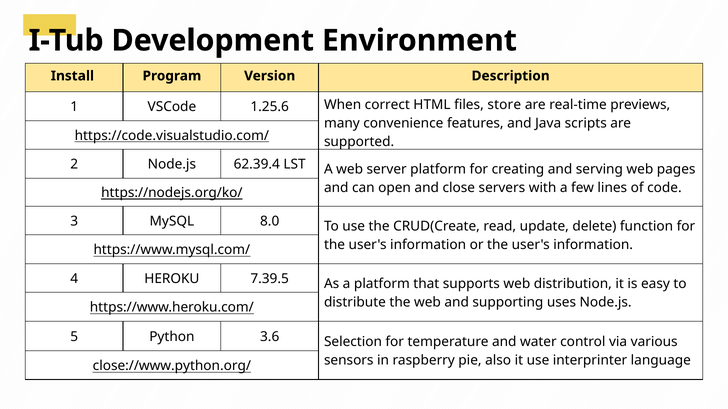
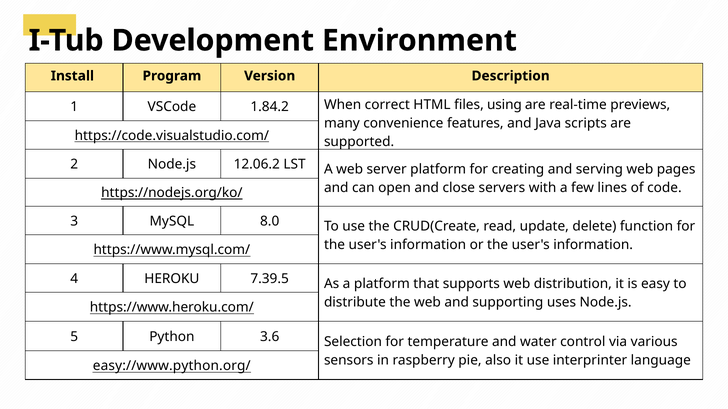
1.25.6: 1.25.6 -> 1.84.2 (270, 107)
store: store -> using (504, 105)
62.39.4: 62.39.4 -> 12.06.2 (257, 165)
close://www.python.org/: close://www.python.org/ -> easy://www.python.org/ (172, 366)
